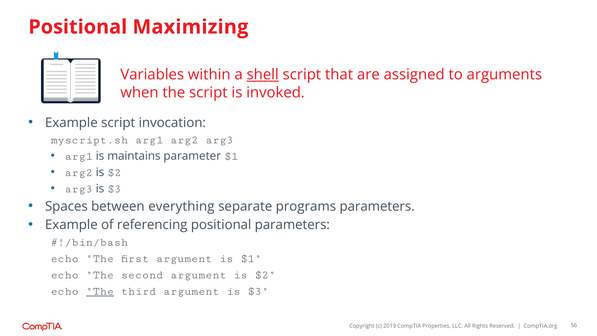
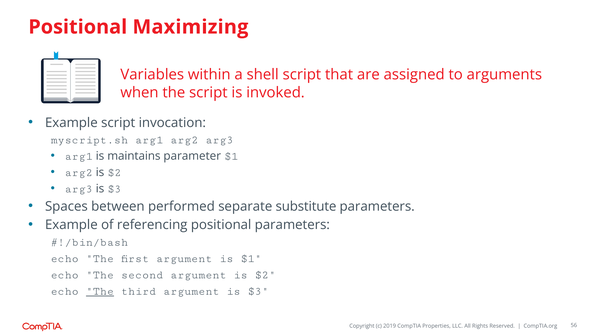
shell underline: present -> none (263, 75)
everything: everything -> performed (181, 206)
programs: programs -> substitute (306, 206)
